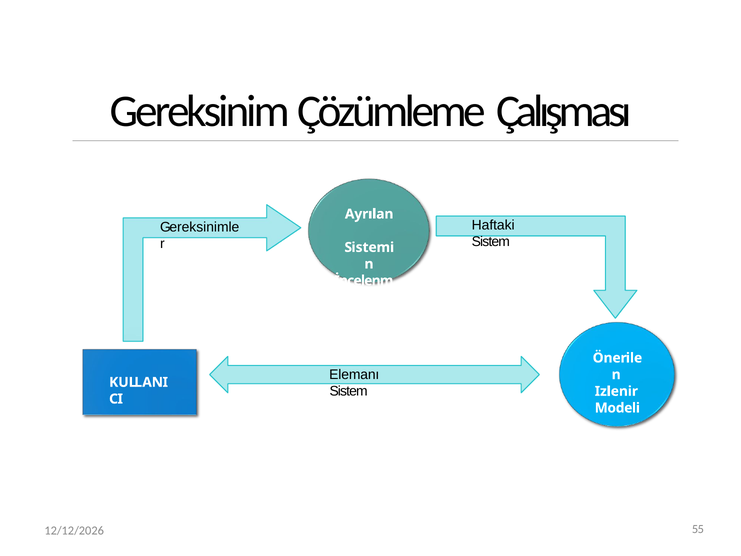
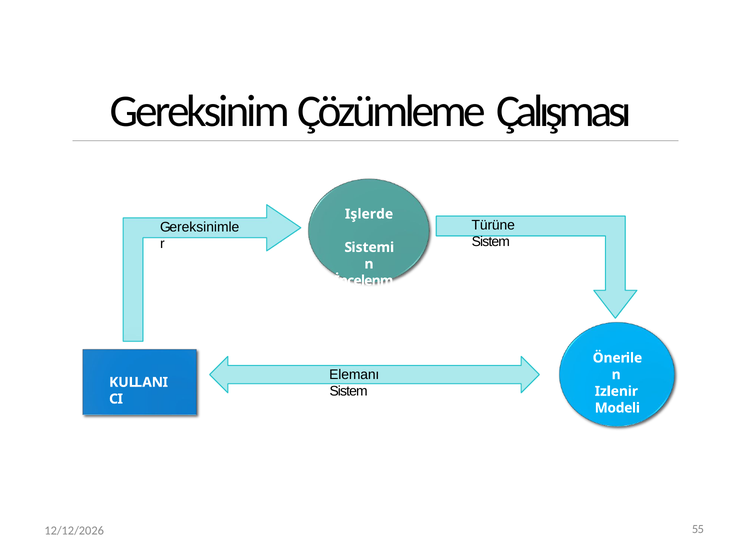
Ayrılan: Ayrılan -> Işlerde (369, 214)
Haftaki: Haftaki -> Türüne (493, 225)
